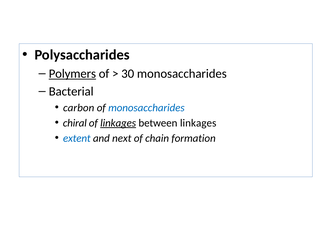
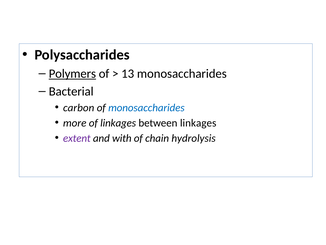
30: 30 -> 13 (128, 74)
chiral: chiral -> more (75, 123)
linkages underline: present -> none (118, 123)
extent colour: blue -> purple (77, 138)
next: next -> with (122, 138)
formation: formation -> hydrolysis (194, 138)
